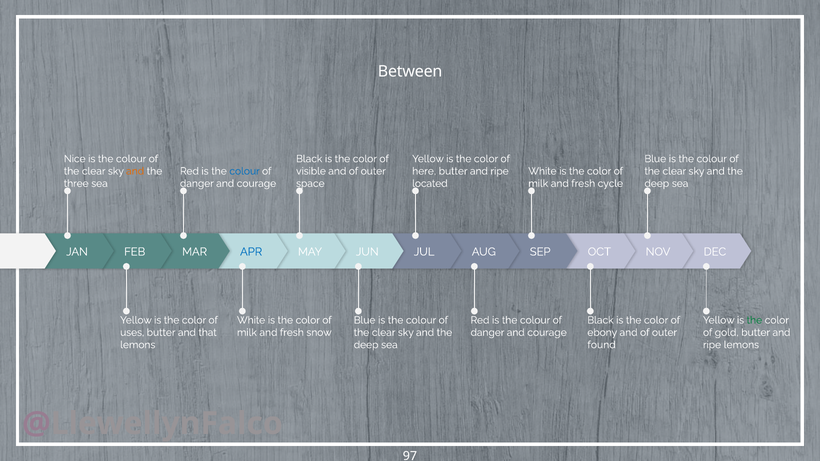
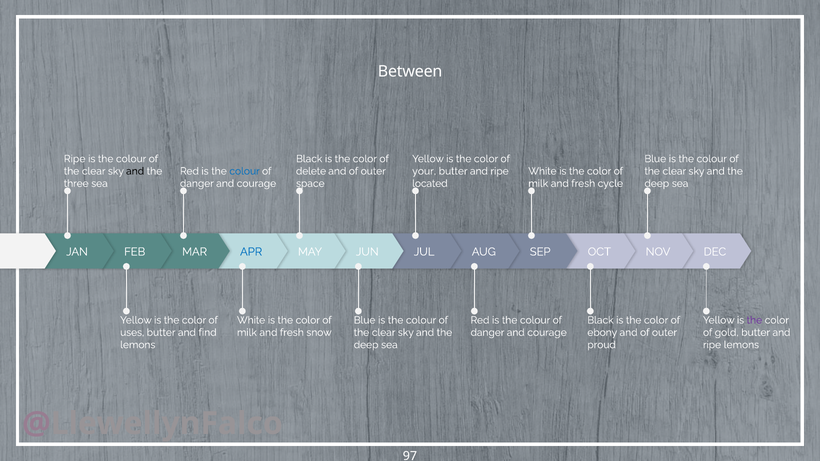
Nice: Nice -> Ripe (75, 159)
and colour: orange -> black (135, 171)
visible: visible -> delete (311, 171)
here: here -> your (424, 171)
the colour: green -> purple (754, 320)
that: that -> find (208, 333)
found: found -> proud (602, 345)
